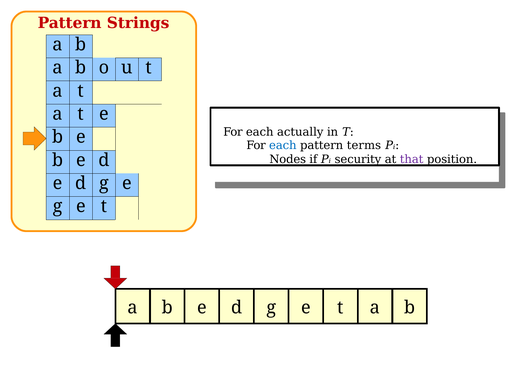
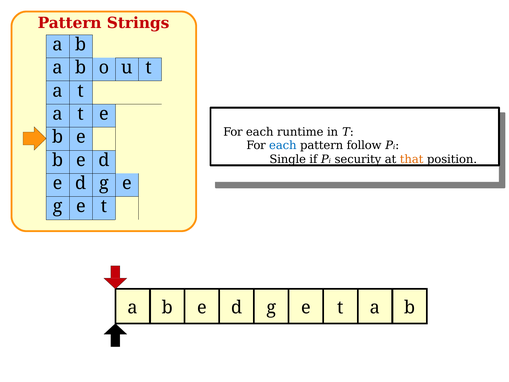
actually: actually -> runtime (300, 132)
terms: terms -> follow (364, 145)
Nodes: Nodes -> Single (288, 159)
that colour: purple -> orange (412, 159)
